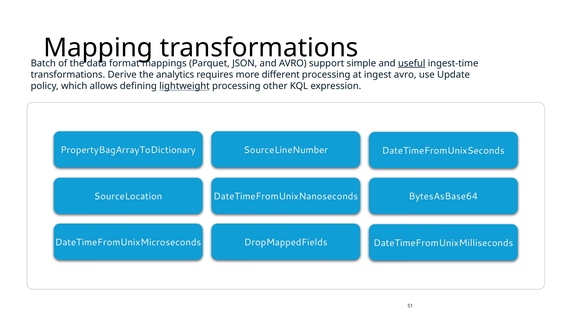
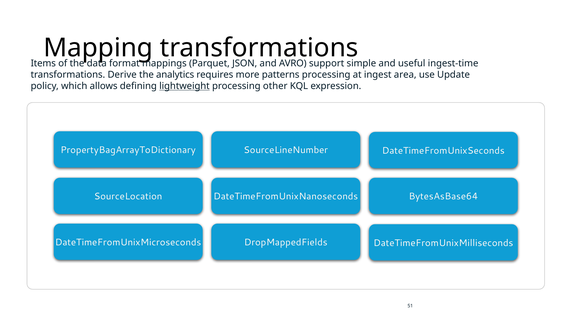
Batch: Batch -> Items (43, 63)
useful underline: present -> none (412, 63)
different: different -> patterns (281, 75)
ingest avro: avro -> area (405, 75)
